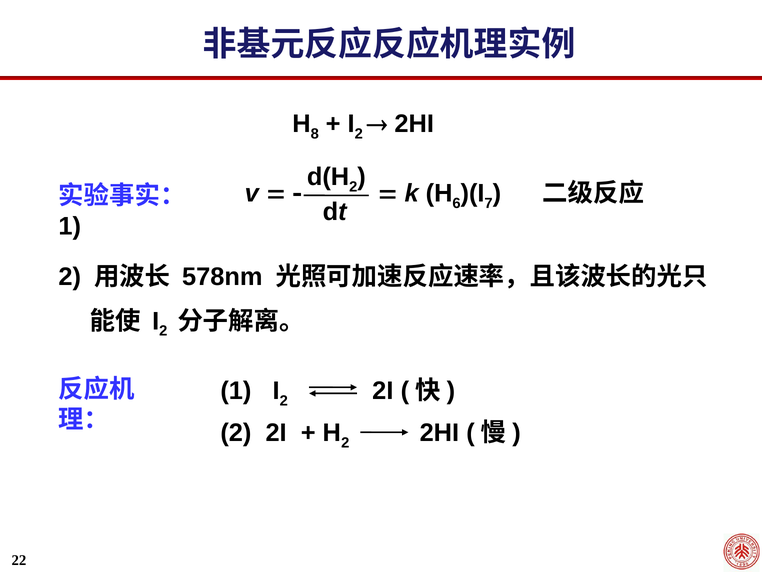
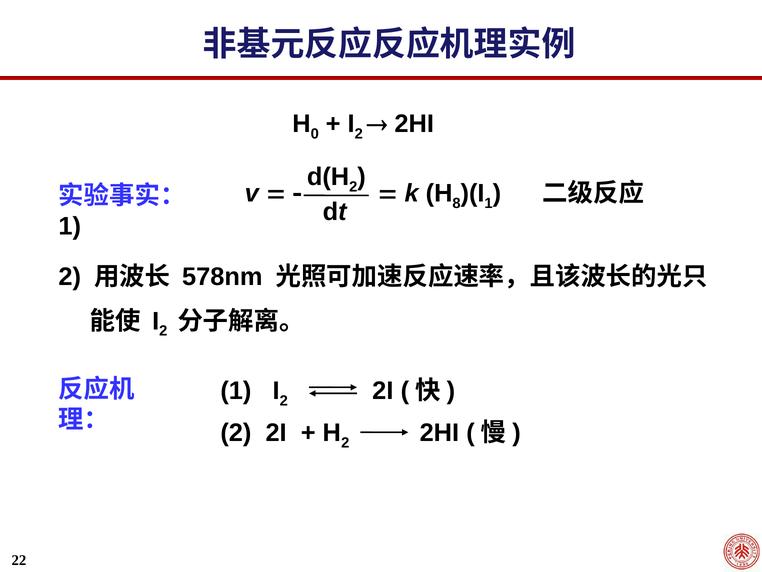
8: 8 -> 0 (315, 134)
6: 6 -> 8 (457, 203)
7: 7 -> 1 (489, 203)
